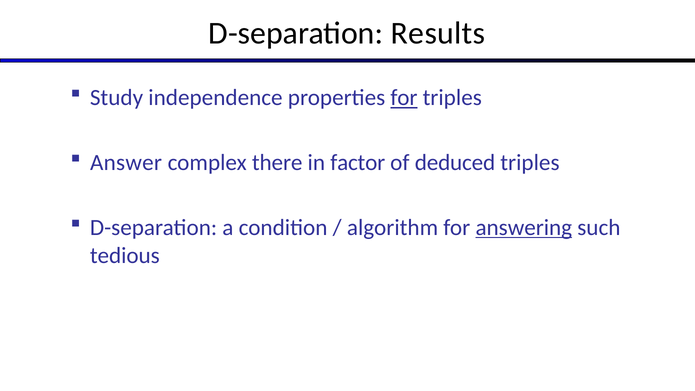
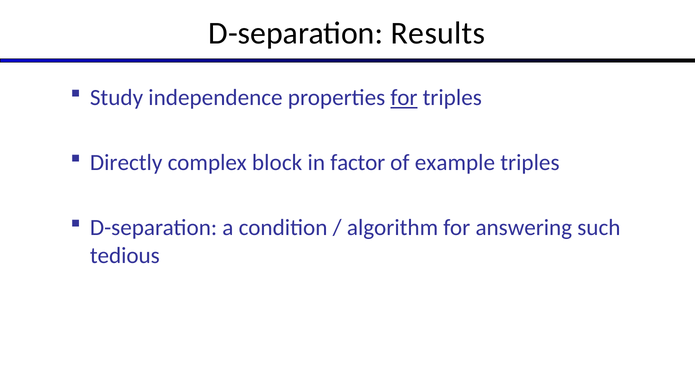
Answer: Answer -> Directly (126, 163)
there: there -> block (277, 163)
deduced: deduced -> example (455, 163)
answering underline: present -> none (524, 228)
